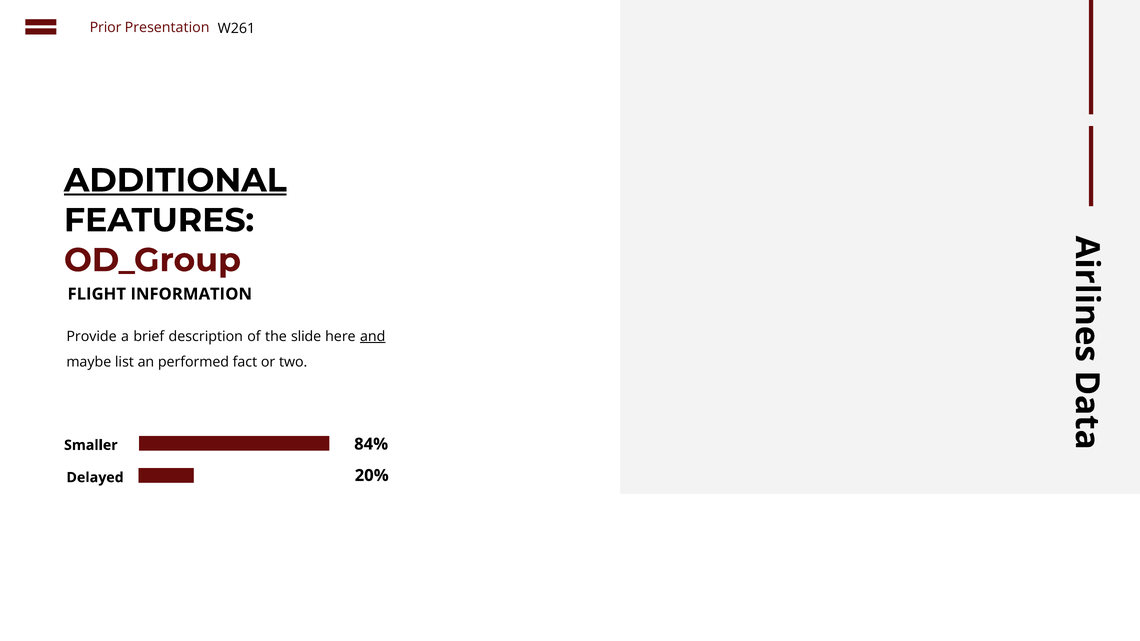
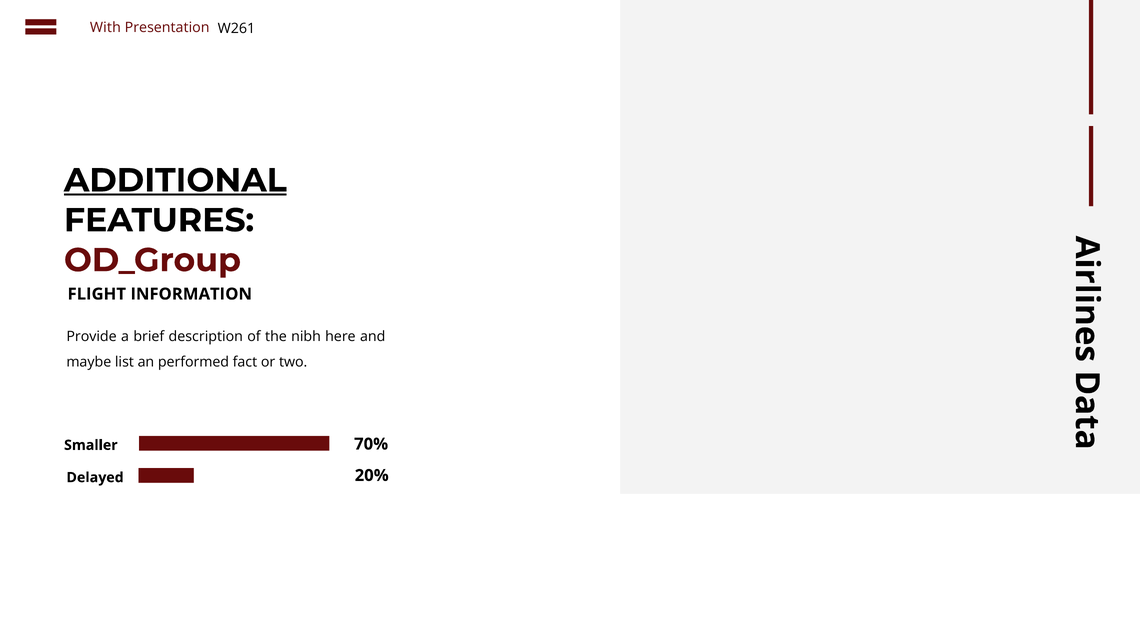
Prior: Prior -> With (105, 27)
slide: slide -> nibh (306, 337)
and underline: present -> none (373, 337)
84%: 84% -> 70% (371, 444)
